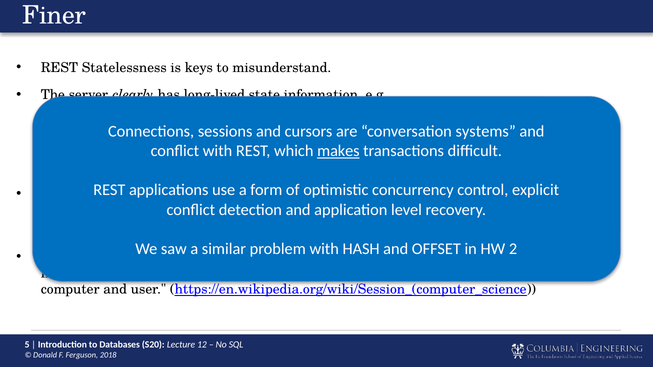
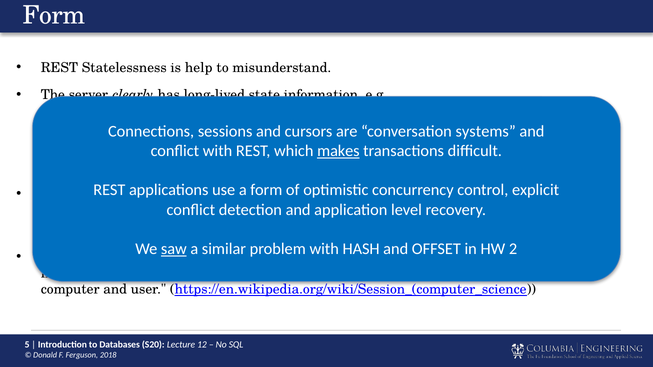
Finer: Finer -> Form (54, 15)
keys: keys -> help (199, 68)
saw underline: none -> present (174, 249)
